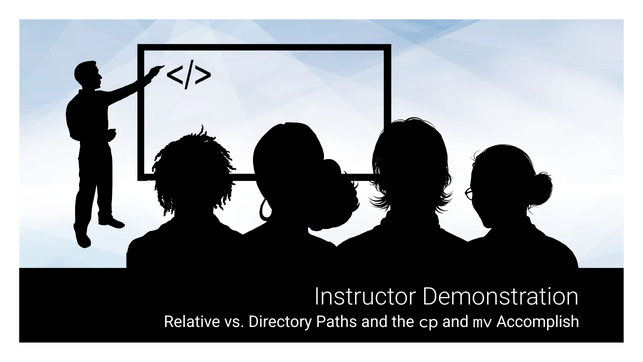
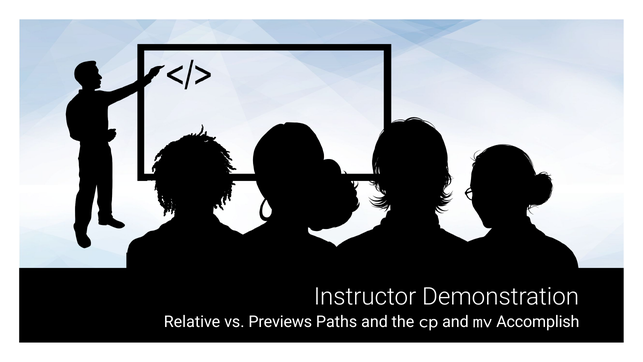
Directory: Directory -> Previews (280, 322)
